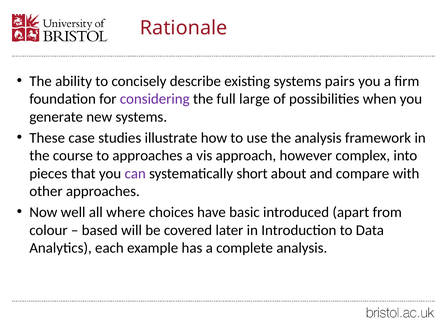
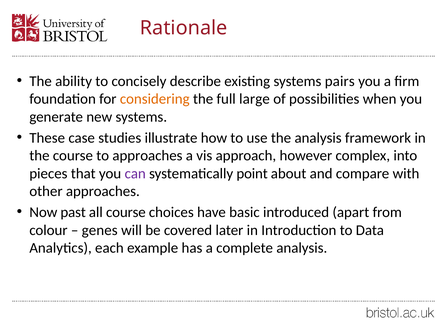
considering colour: purple -> orange (155, 99)
short: short -> point (252, 174)
well: well -> past (73, 212)
all where: where -> course (126, 212)
based: based -> genes (100, 230)
